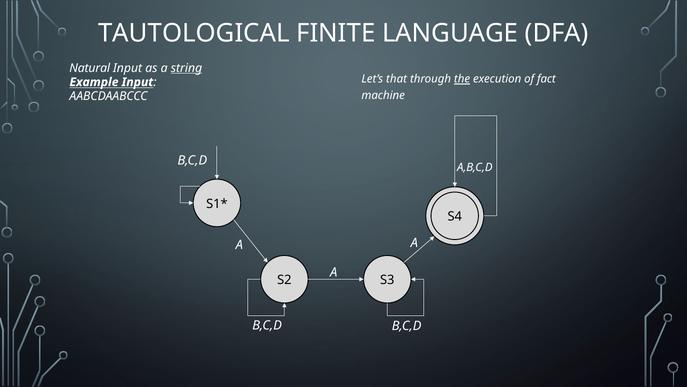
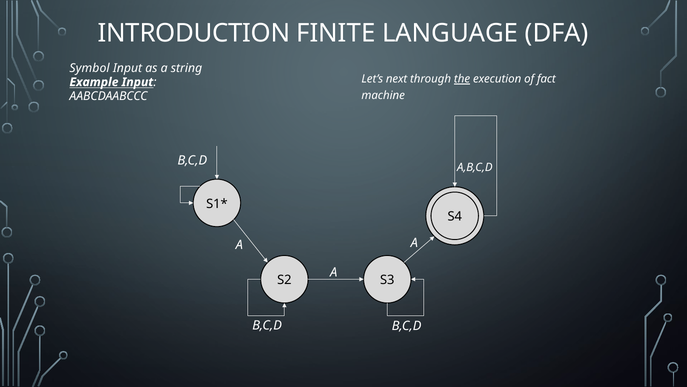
TAUTOLOGICAL: TAUTOLOGICAL -> INTRODUCTION (194, 33)
Natural: Natural -> Symbol (90, 68)
string underline: present -> none (186, 68)
that: that -> next (397, 79)
